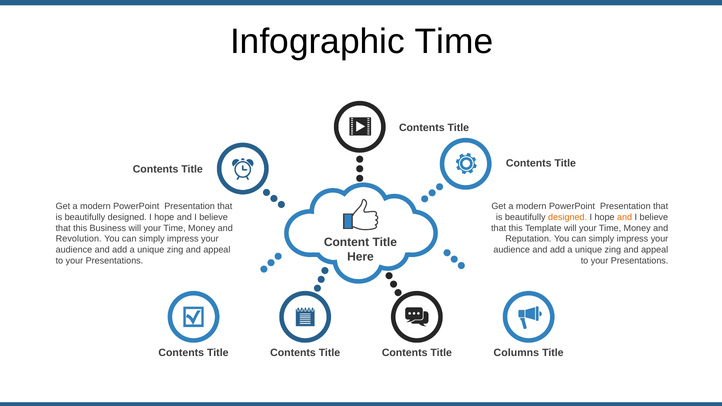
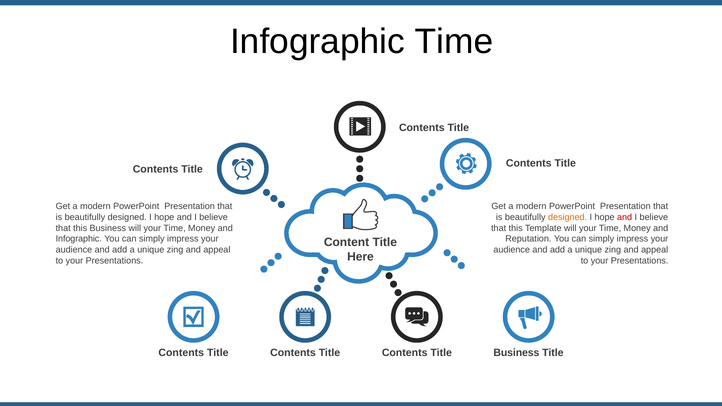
and colour: orange -> red (625, 217)
Revolution: Revolution -> Infographic (79, 239)
Title Columns: Columns -> Business (516, 353)
